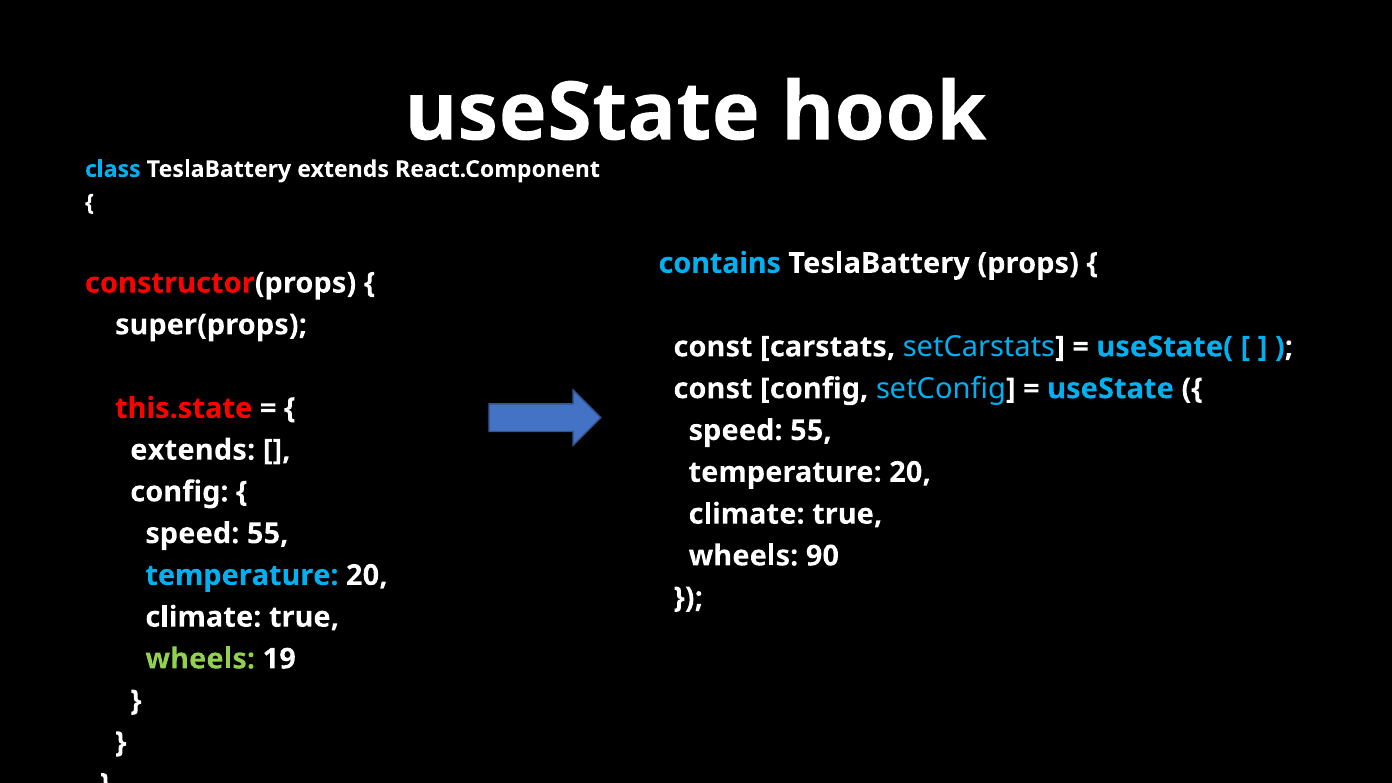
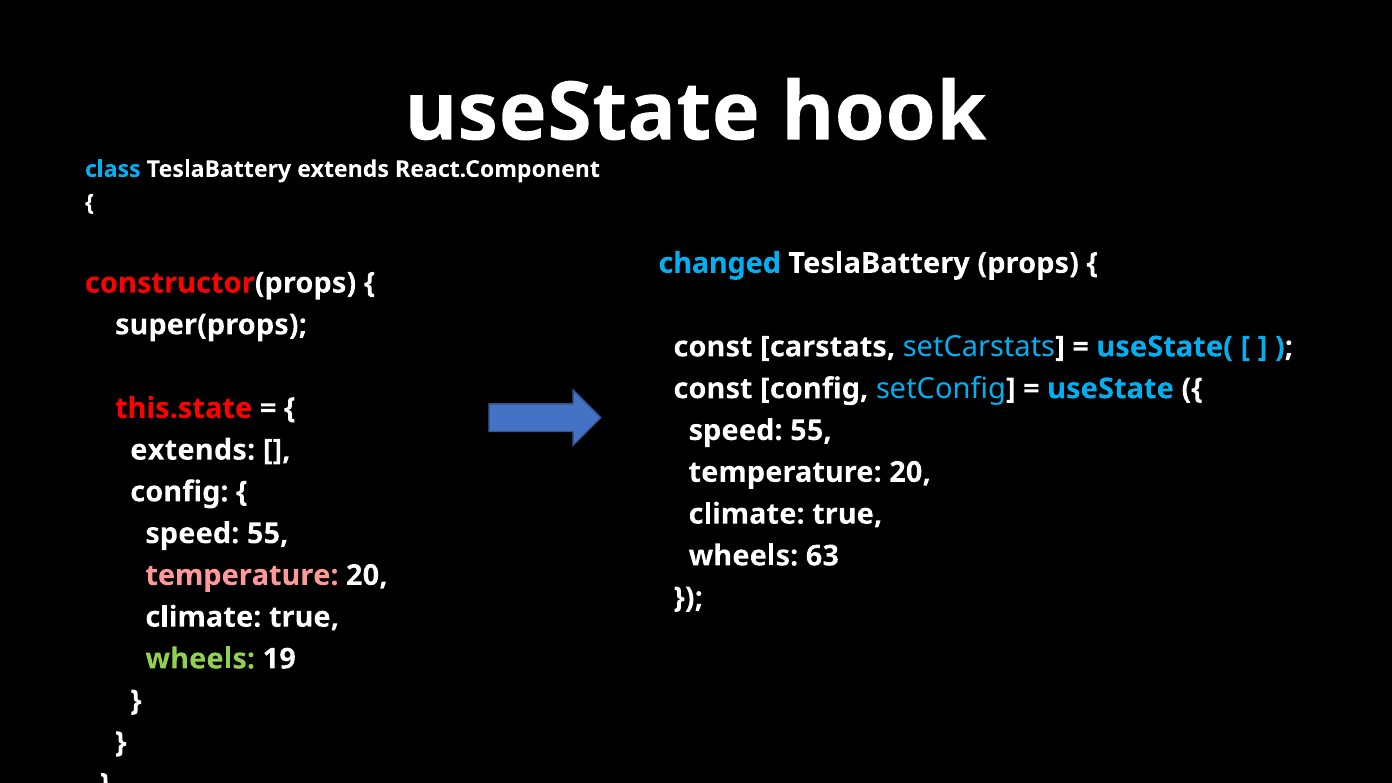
contains: contains -> changed (720, 263)
90: 90 -> 63 (822, 556)
temperature colour: light blue -> pink (242, 575)
